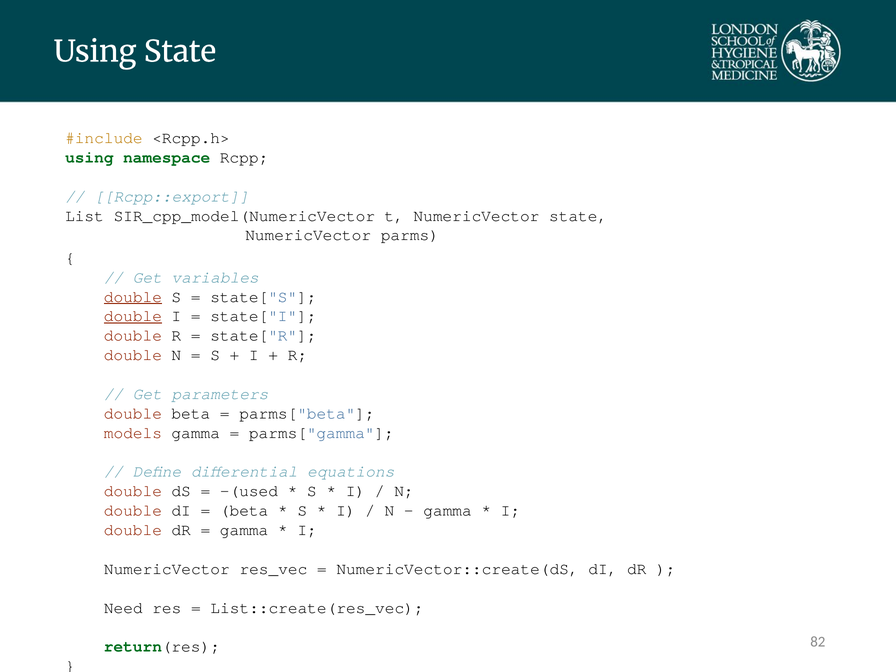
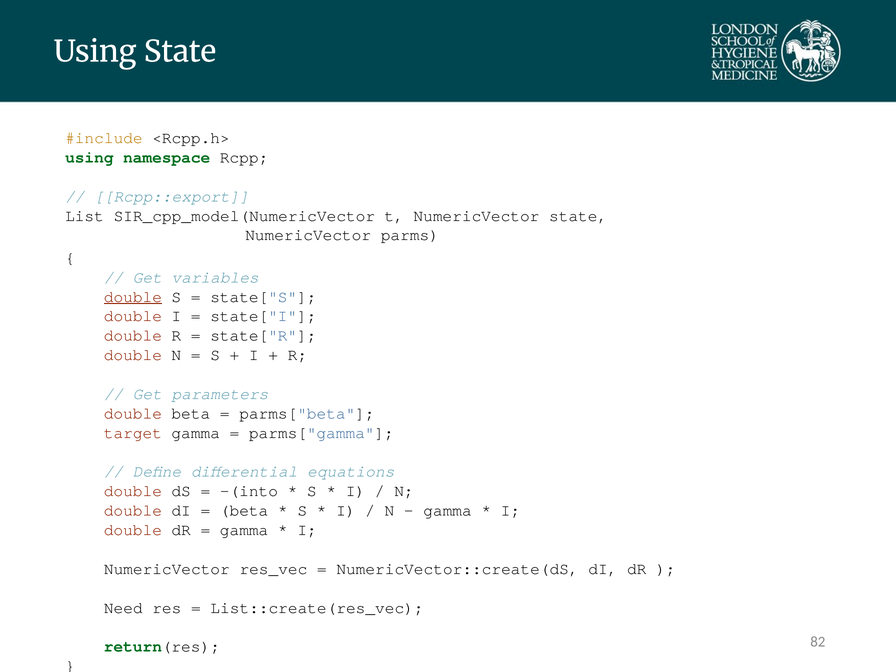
double underline: present -> none (133, 316)
models: models -> target (133, 433)
-(used: -(used -> -(into (249, 491)
